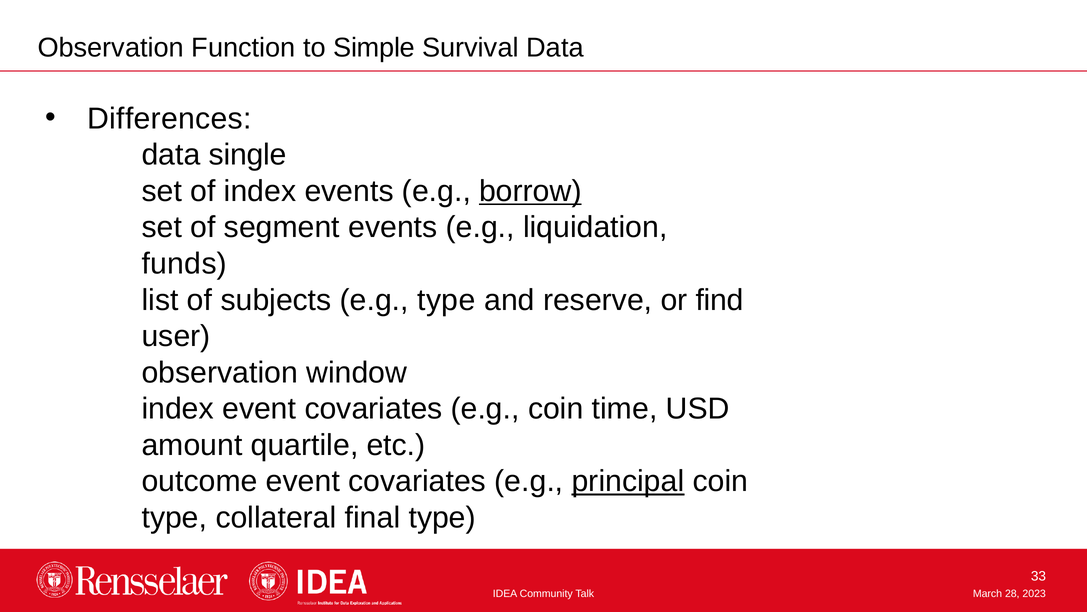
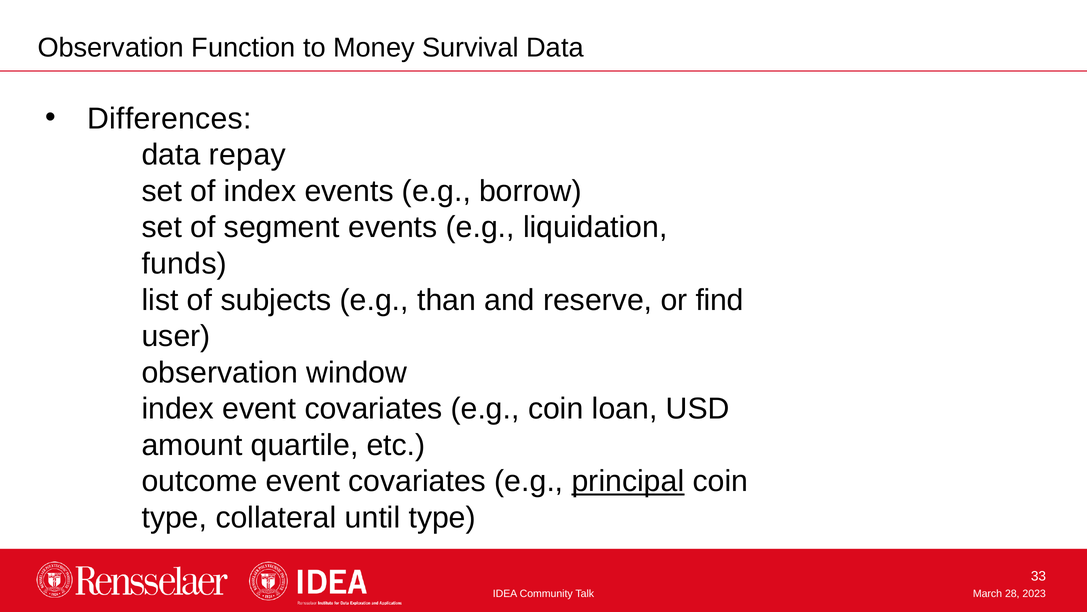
Simple: Simple -> Money (374, 48)
single: single -> repay (247, 155)
borrow underline: present -> none (530, 191)
e.g type: type -> than (447, 300)
time: time -> loan (625, 409)
final: final -> until (373, 517)
